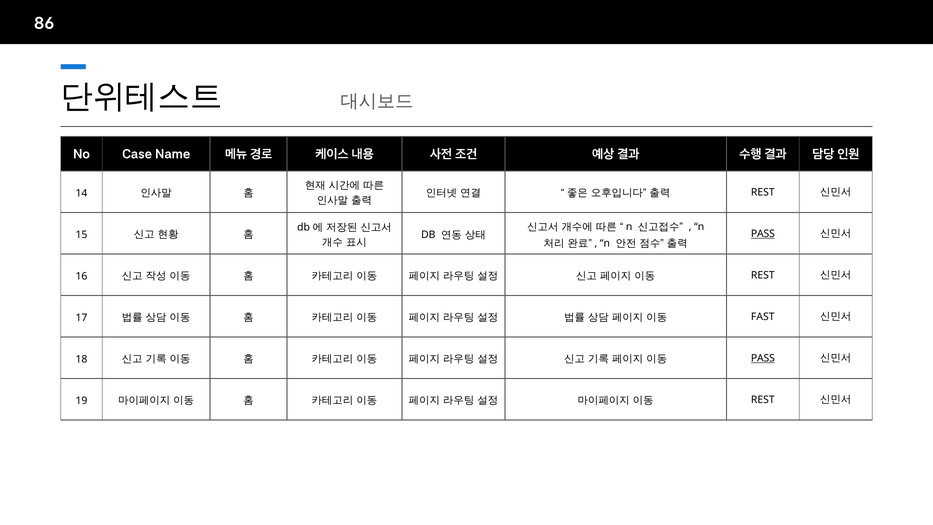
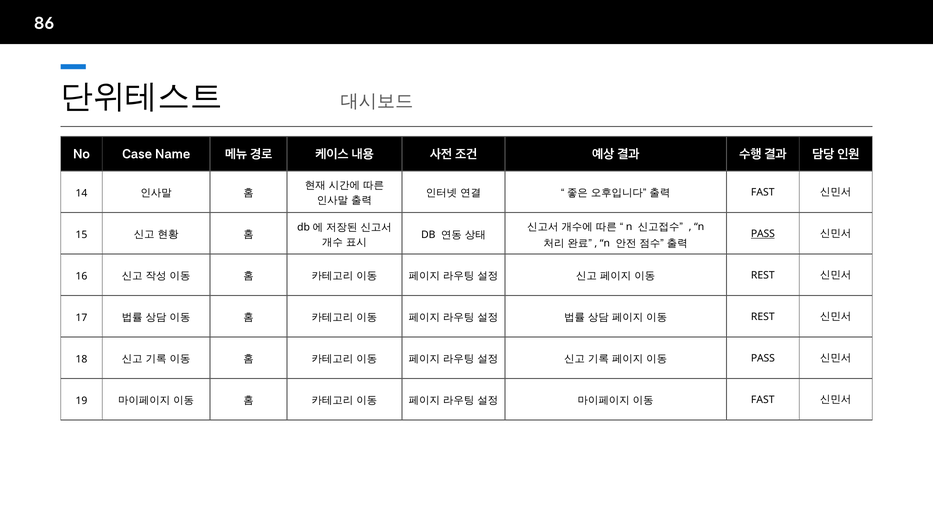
REST: REST -> FAST (763, 192)
FAST: FAST -> REST (763, 317)
PASS underline: present -> none (763, 358)
REST: REST -> FAST (763, 400)
